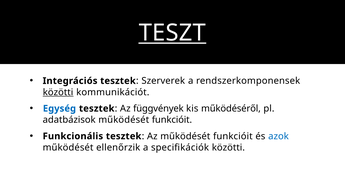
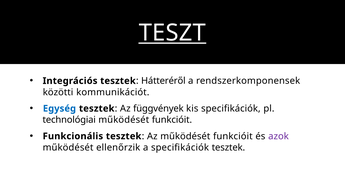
Szerverek: Szerverek -> Hátteréről (163, 81)
közötti underline: present -> none (58, 92)
kis működéséről: működéséről -> specifikációk (231, 109)
adatbázisok: adatbázisok -> technológiai (69, 120)
azok colour: blue -> purple (279, 136)
specifikációk közötti: közötti -> tesztek (228, 148)
